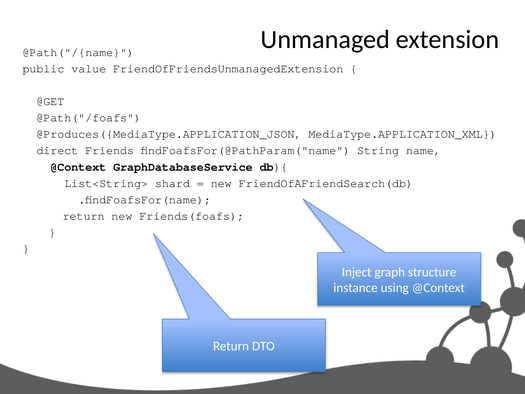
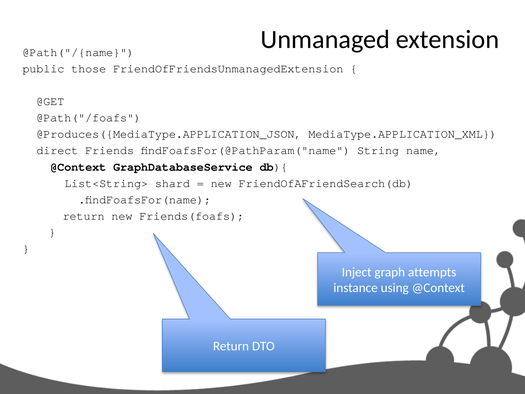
value: value -> those (89, 69)
structure: structure -> attempts (432, 272)
